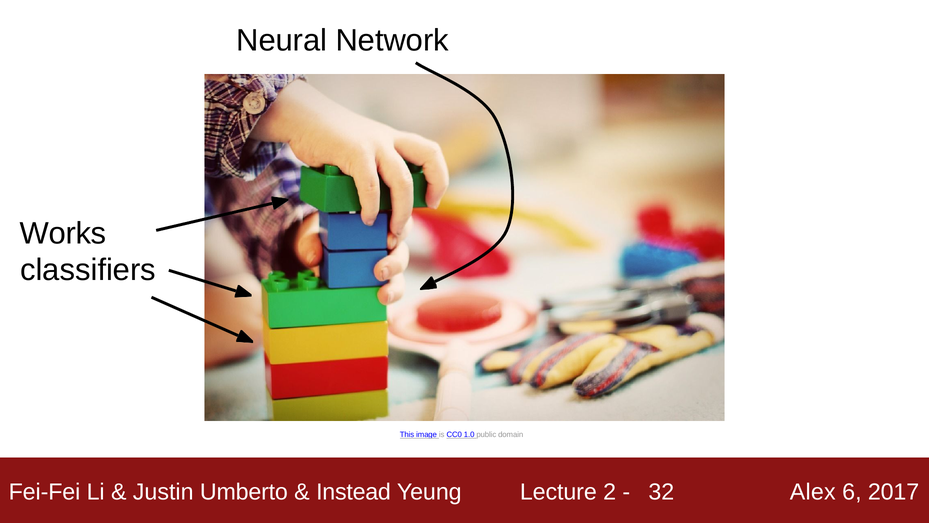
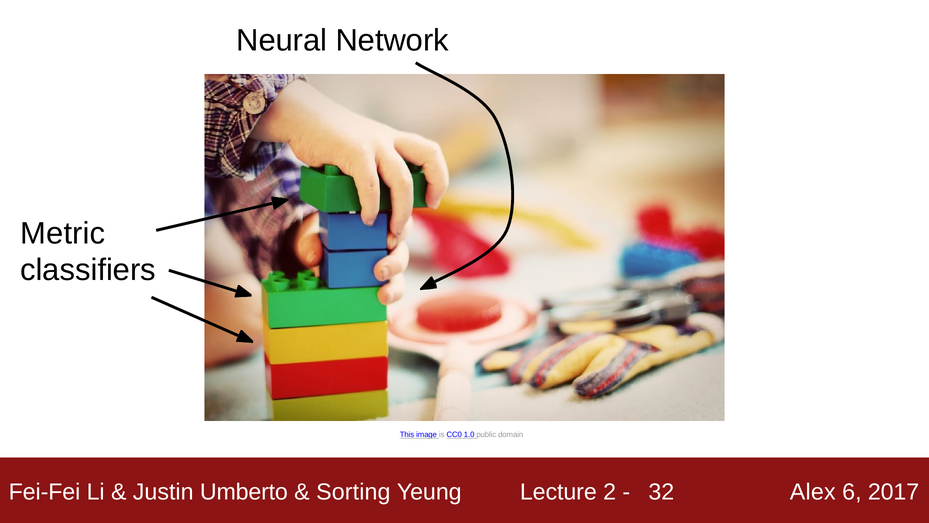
Works: Works -> Metric (63, 233)
Instead: Instead -> Sorting (353, 491)
